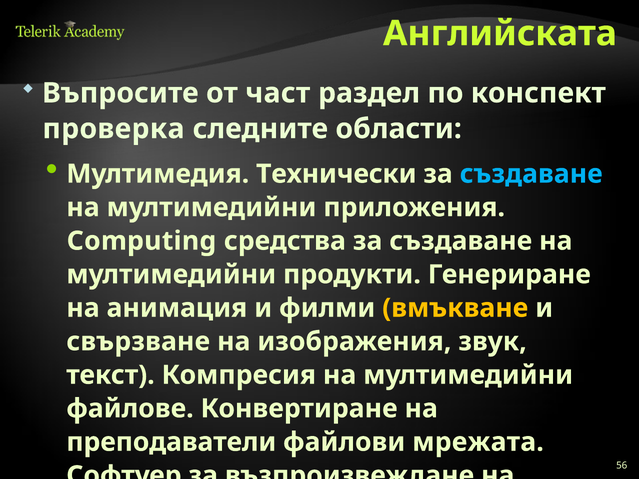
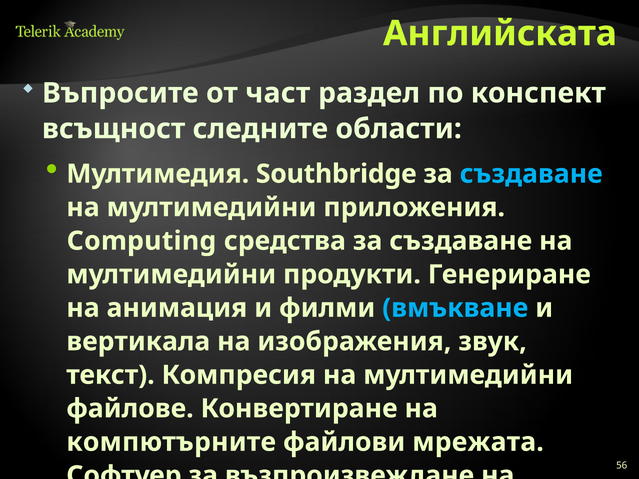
проверка: проверка -> всъщност (114, 129)
Технически: Технически -> Southbridge (336, 174)
вмъкване colour: yellow -> light blue (455, 308)
свързване: свързване -> вертикала (138, 342)
преподаватели: преподаватели -> компютърните (171, 442)
